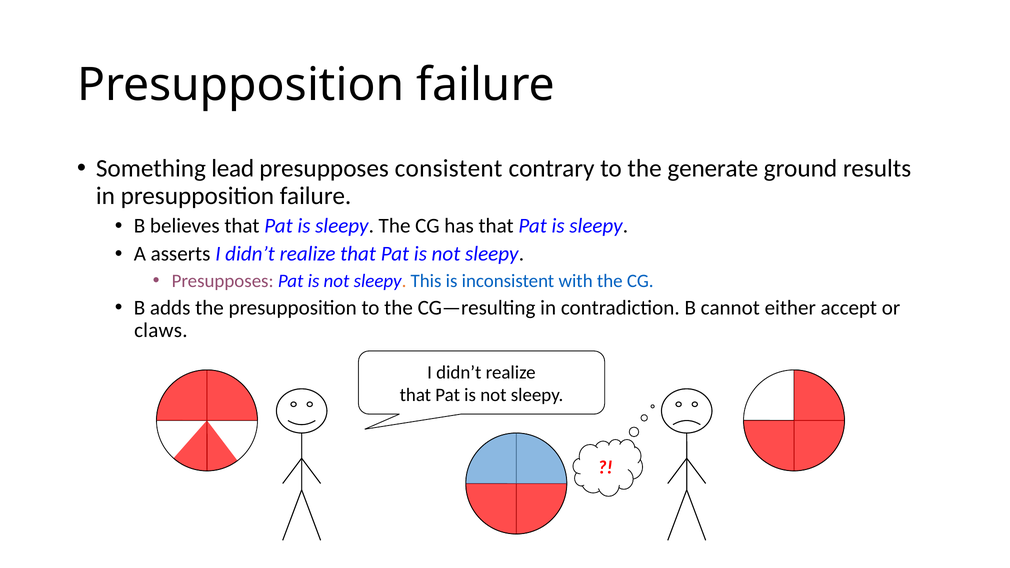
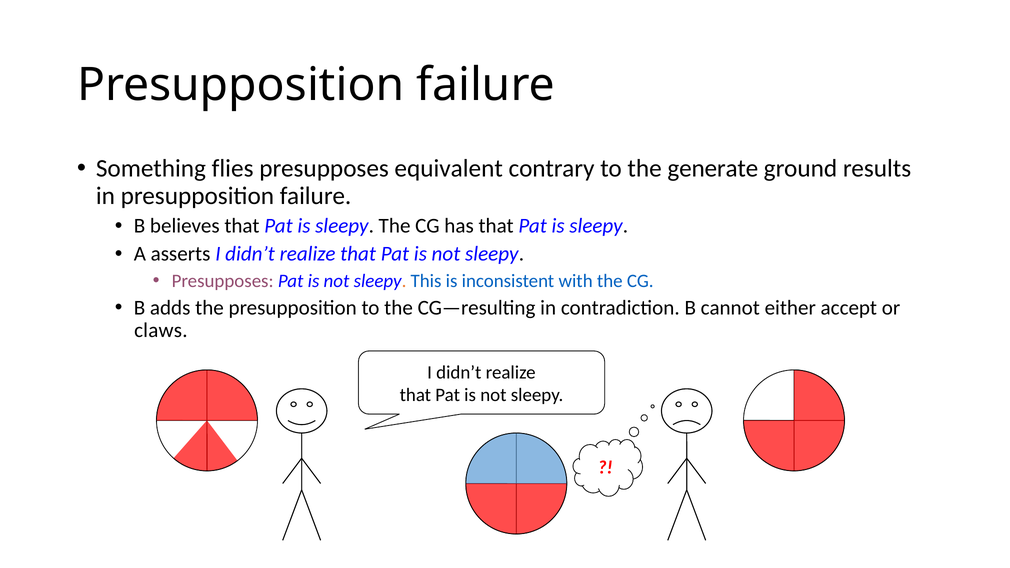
lead: lead -> flies (233, 169)
consistent: consistent -> equivalent (449, 169)
